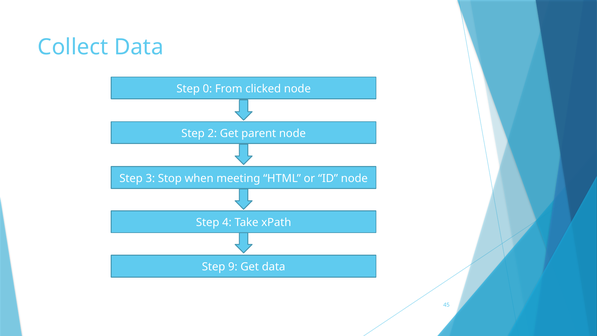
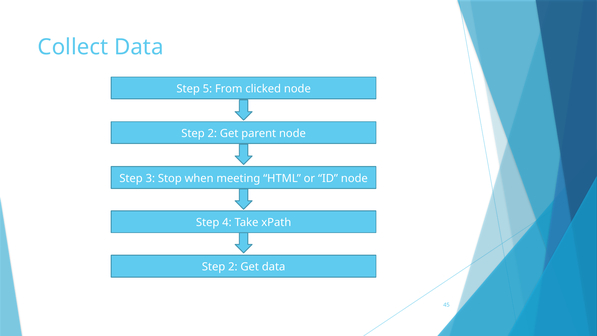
0: 0 -> 5 (207, 89)
9: 9 -> 2 (233, 267)
